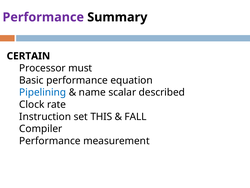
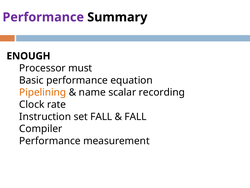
CERTAIN: CERTAIN -> ENOUGH (28, 56)
Pipelining colour: blue -> orange (43, 92)
described: described -> recording (162, 92)
set THIS: THIS -> FALL (101, 116)
